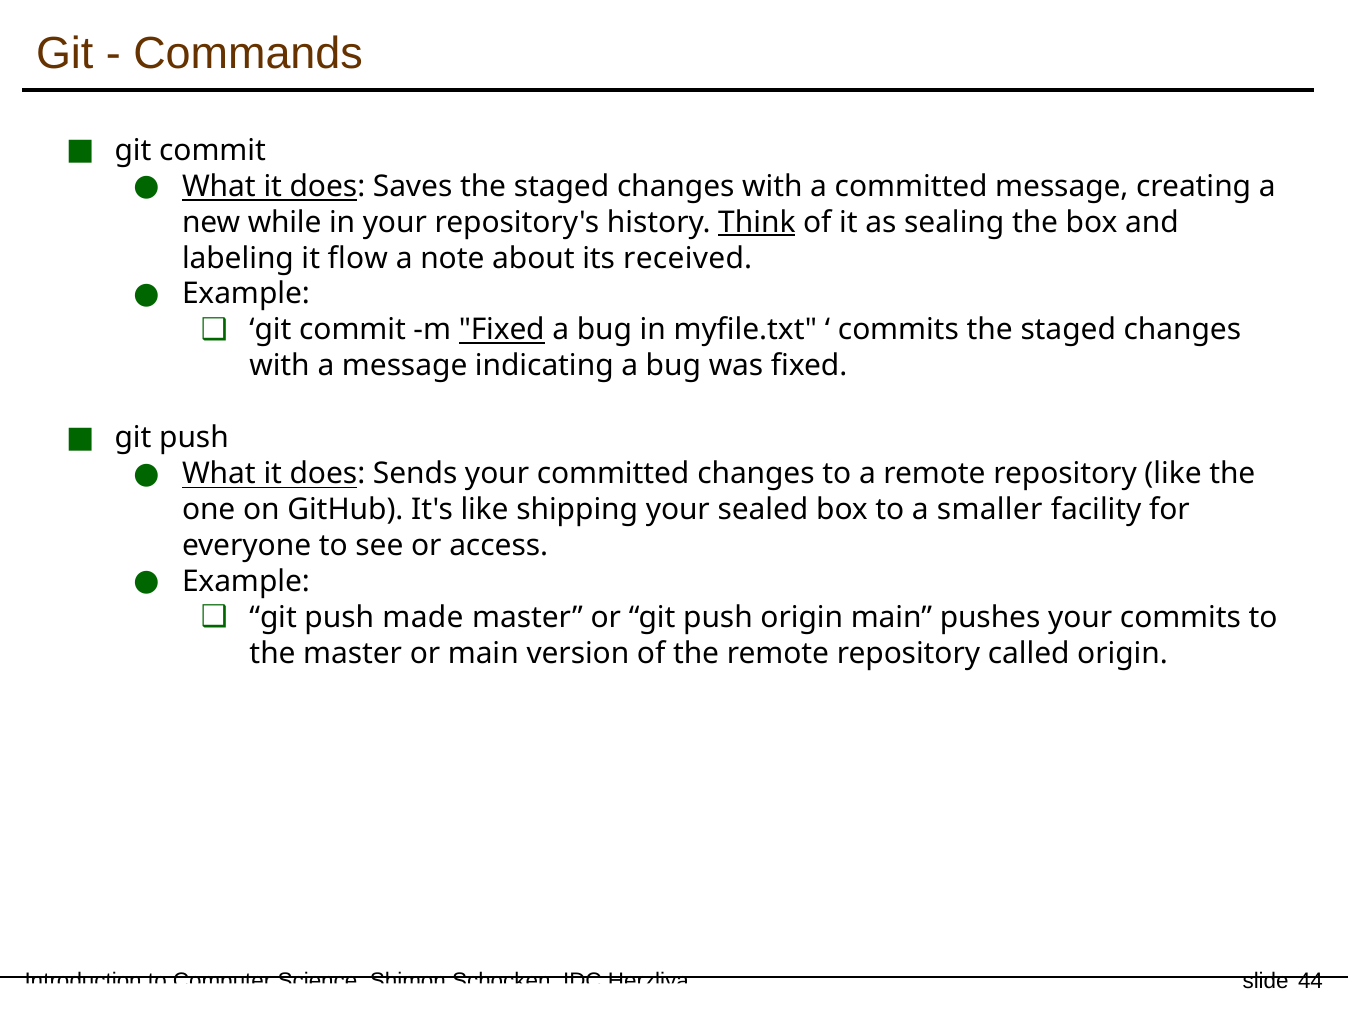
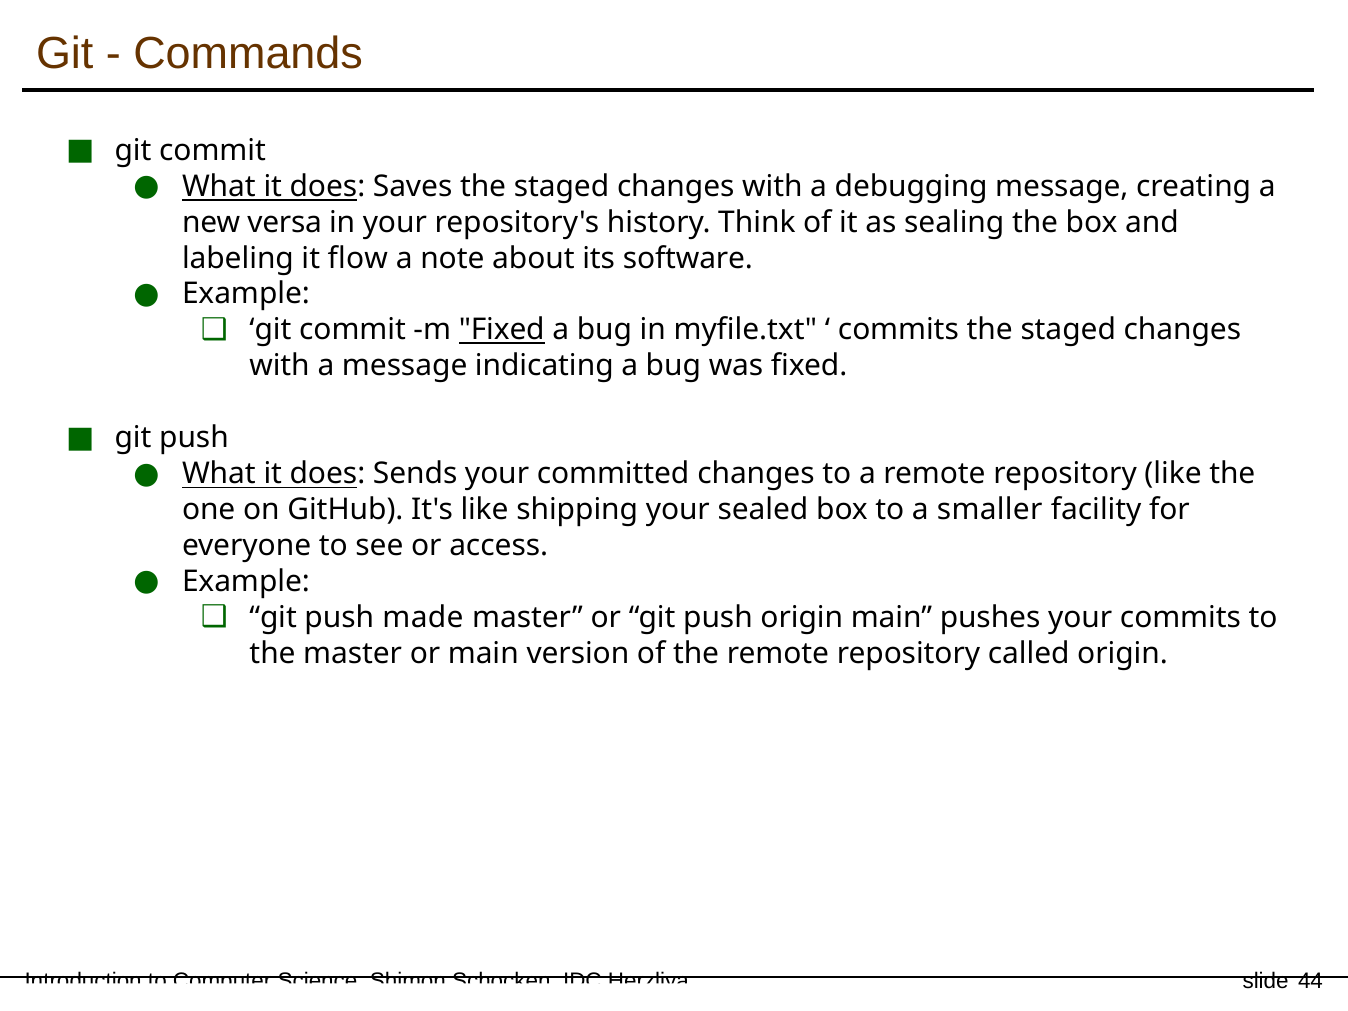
a committed: committed -> debugging (911, 186)
while: while -> versa (285, 222)
Think underline: present -> none (757, 222)
received: received -> software (688, 258)
